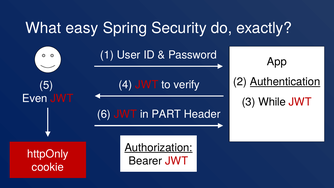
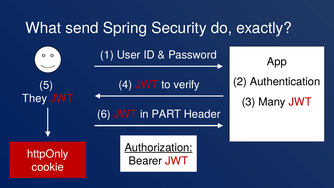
easy: easy -> send (82, 28)
Authentication underline: present -> none (285, 82)
Even: Even -> They (35, 98)
While: While -> Many (272, 102)
